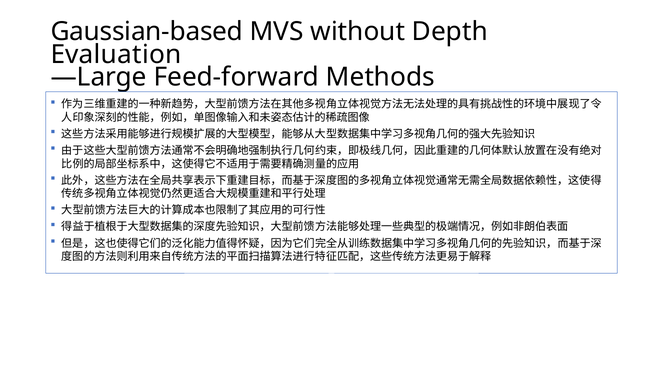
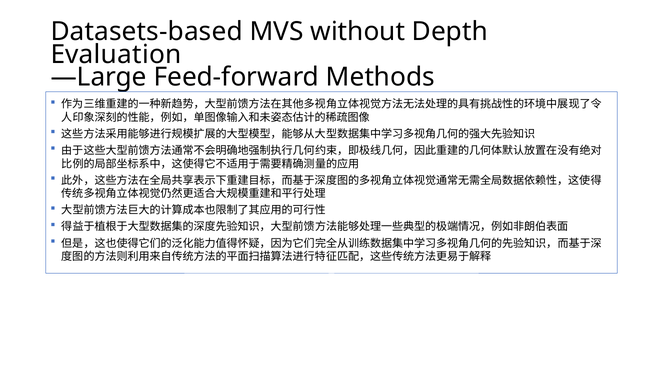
Gaussian-based: Gaussian-based -> Datasets-based (147, 32)
